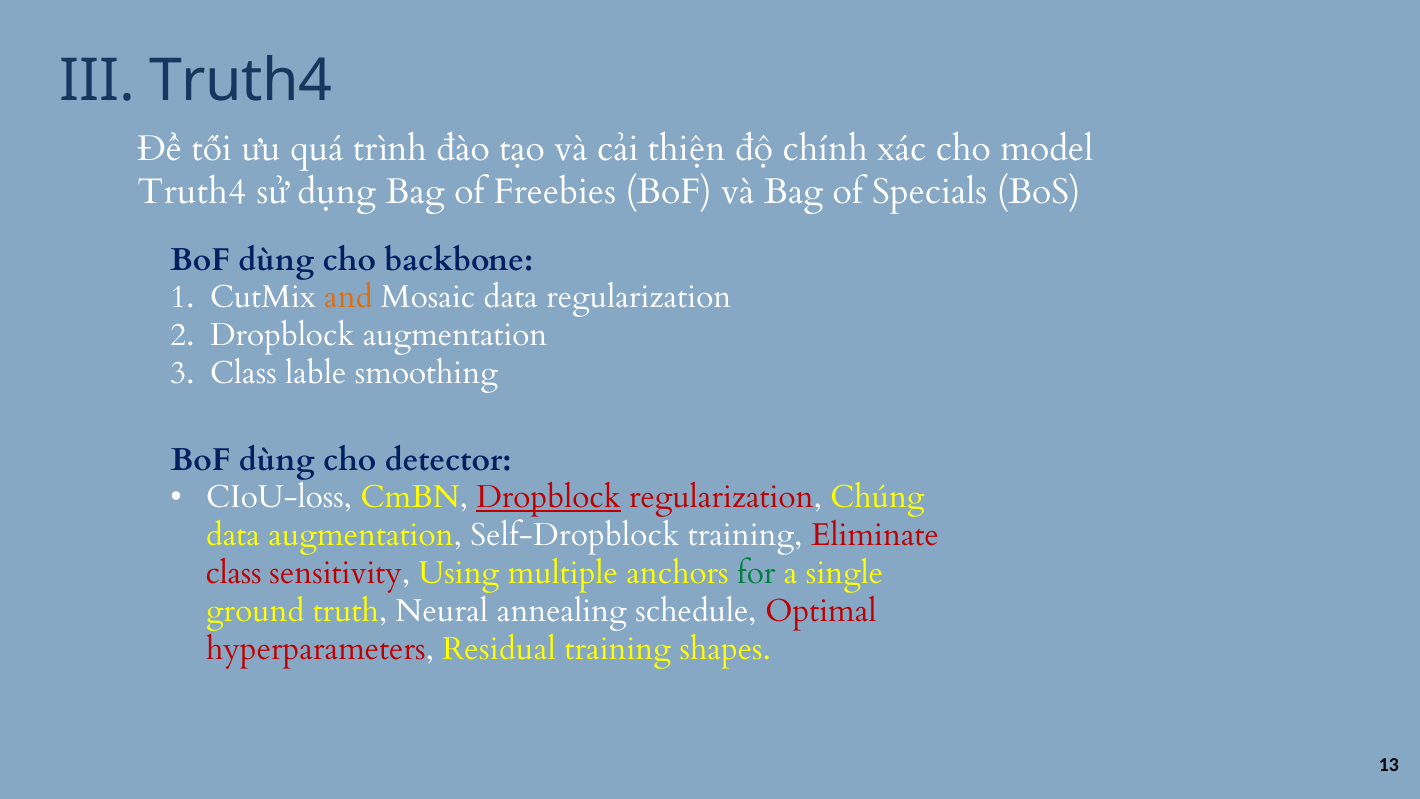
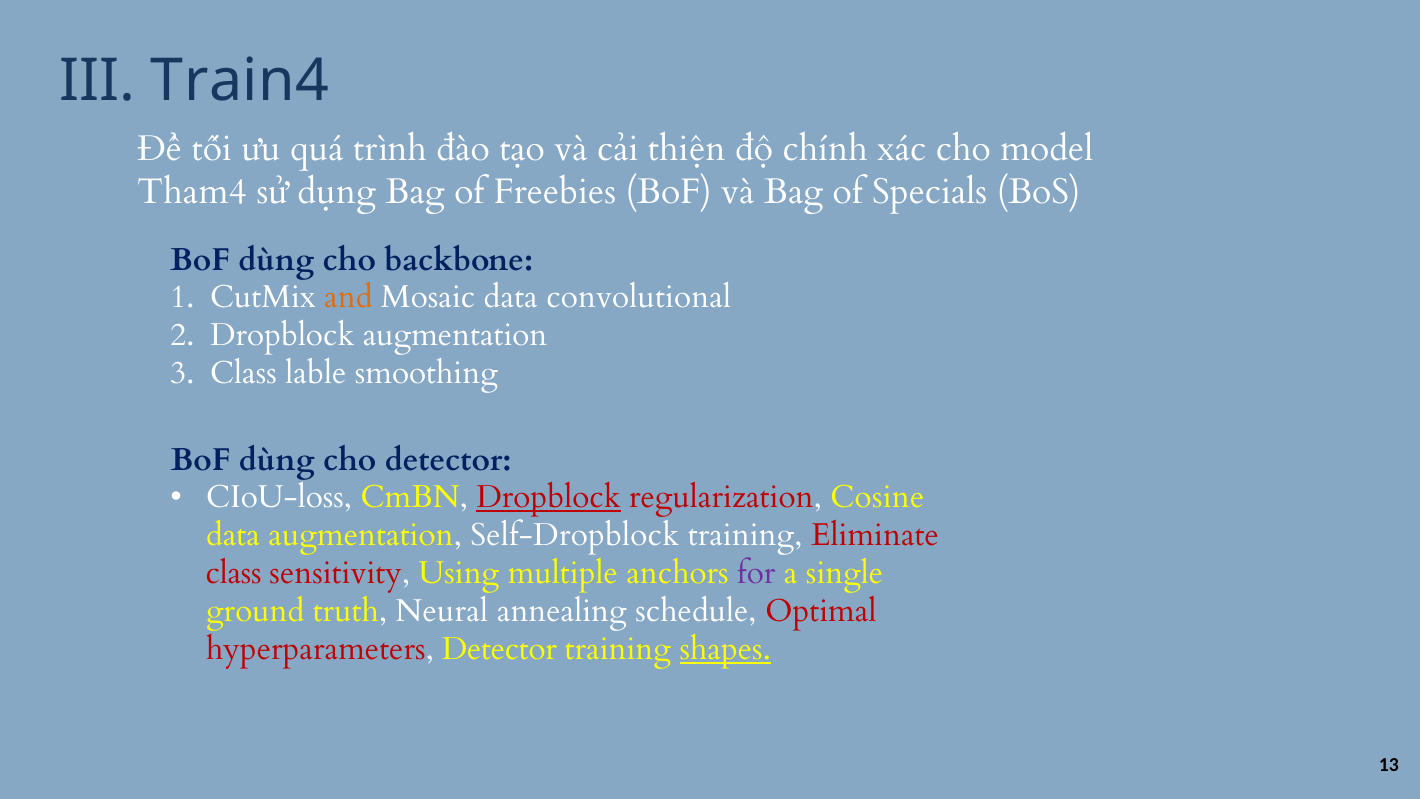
III Truth4: Truth4 -> Train4 (240, 80)
Truth4: Truth4 -> Tham4 (192, 192)
data regularization: regularization -> convolutional (639, 297)
Chúng: Chúng -> Cosine (877, 497)
for colour: green -> purple (756, 573)
hyperparameters Residual: Residual -> Detector (499, 649)
shapes underline: none -> present (725, 649)
